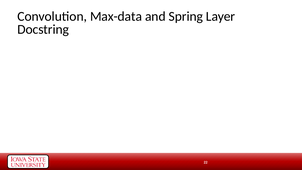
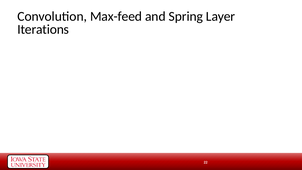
Max-data: Max-data -> Max-feed (116, 16)
Docstring: Docstring -> Iterations (43, 29)
